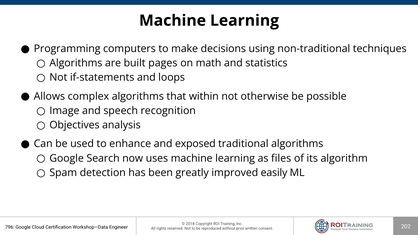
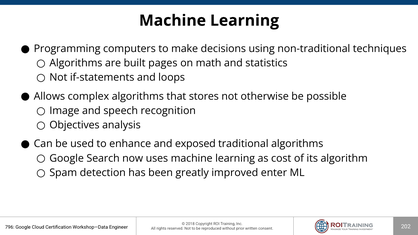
within: within -> stores (204, 96)
files: files -> cost (281, 158)
easily: easily -> enter (274, 173)
